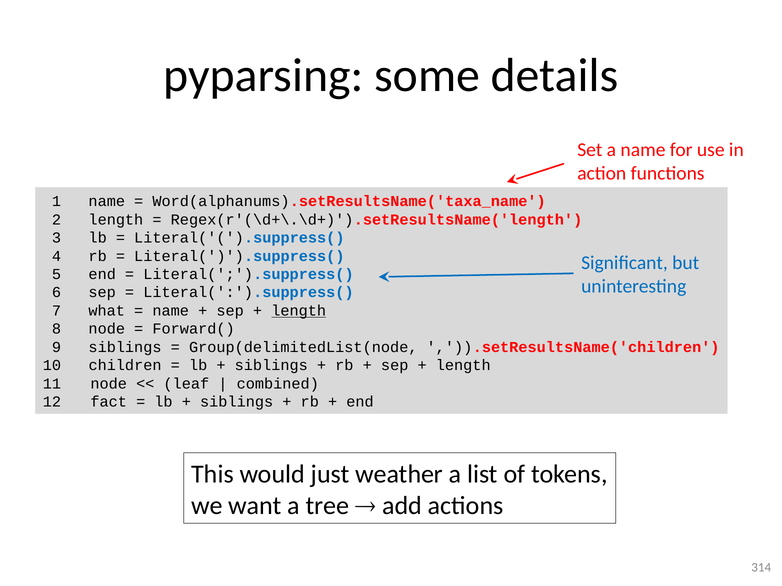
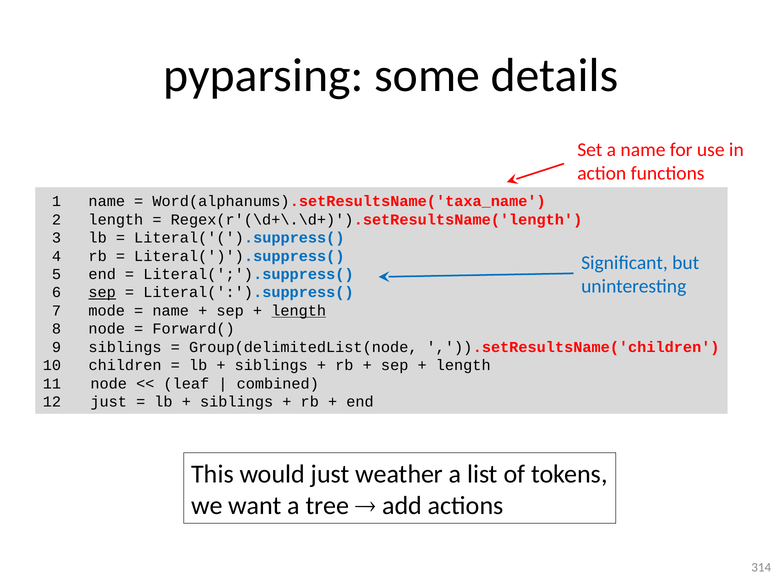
sep underline: none -> present (102, 293)
what: what -> mode (107, 311)
fact: fact -> just (109, 402)
